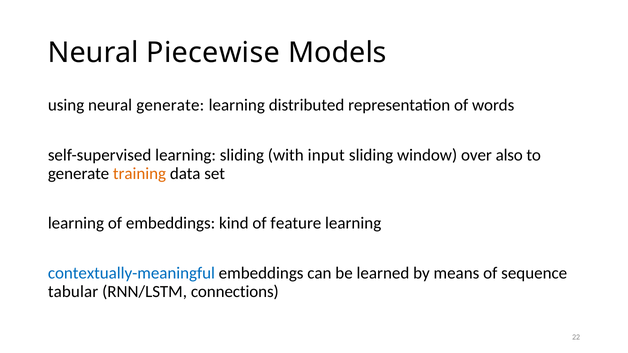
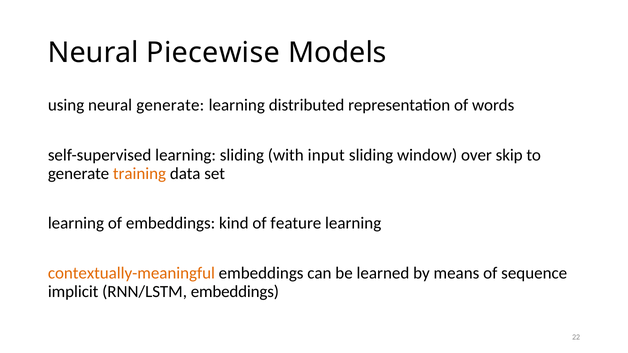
also: also -> skip (509, 155)
contextually-meaningful colour: blue -> orange (131, 273)
tabular: tabular -> implicit (73, 292)
RNN/LSTM connections: connections -> embeddings (235, 292)
